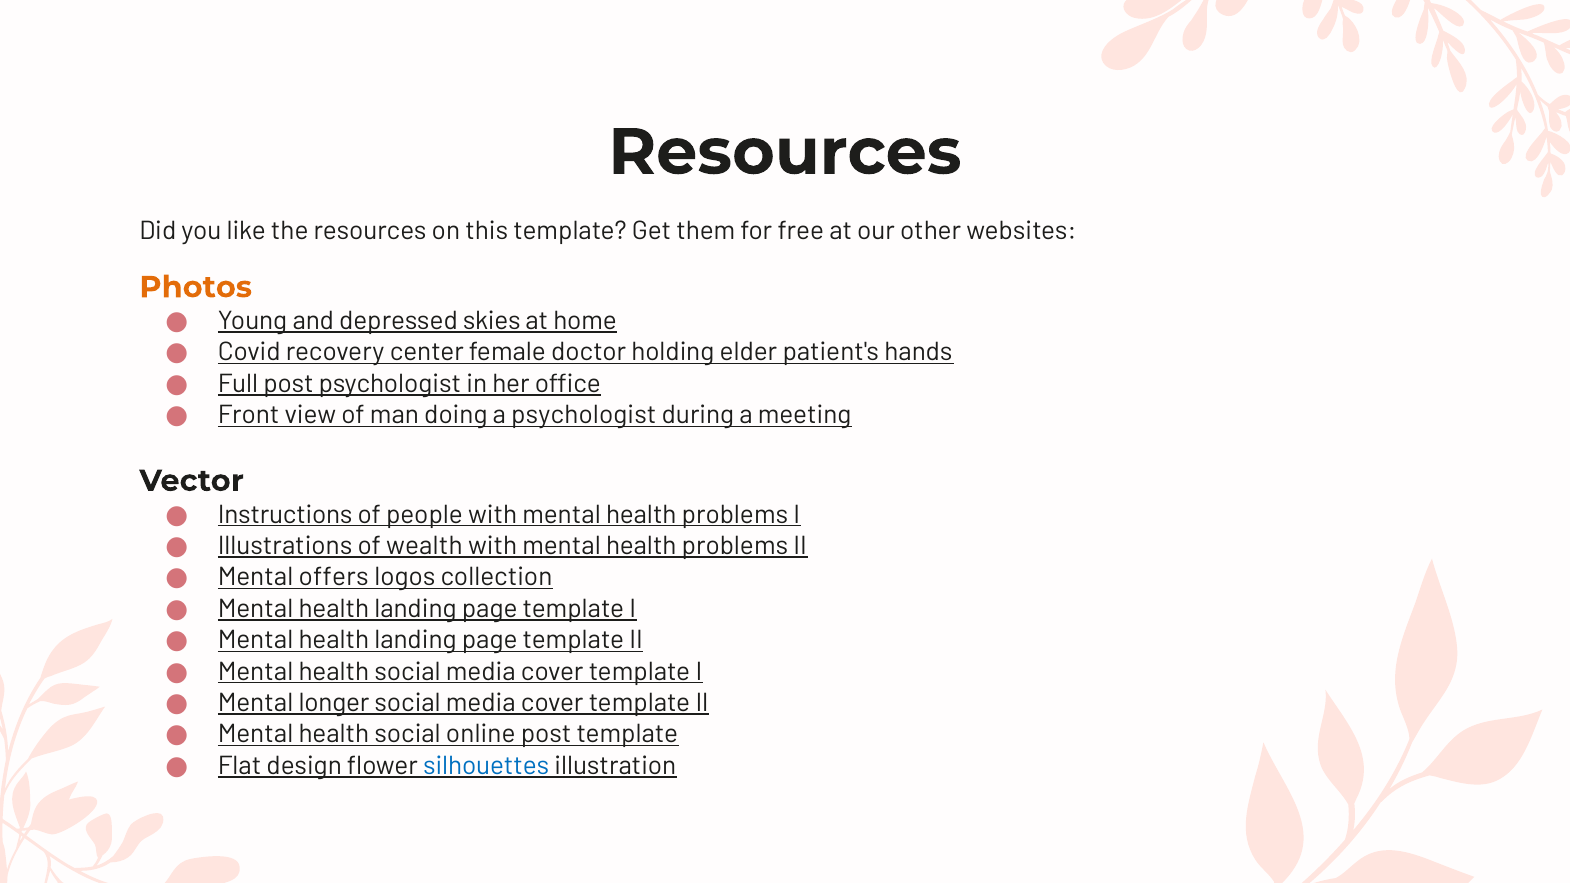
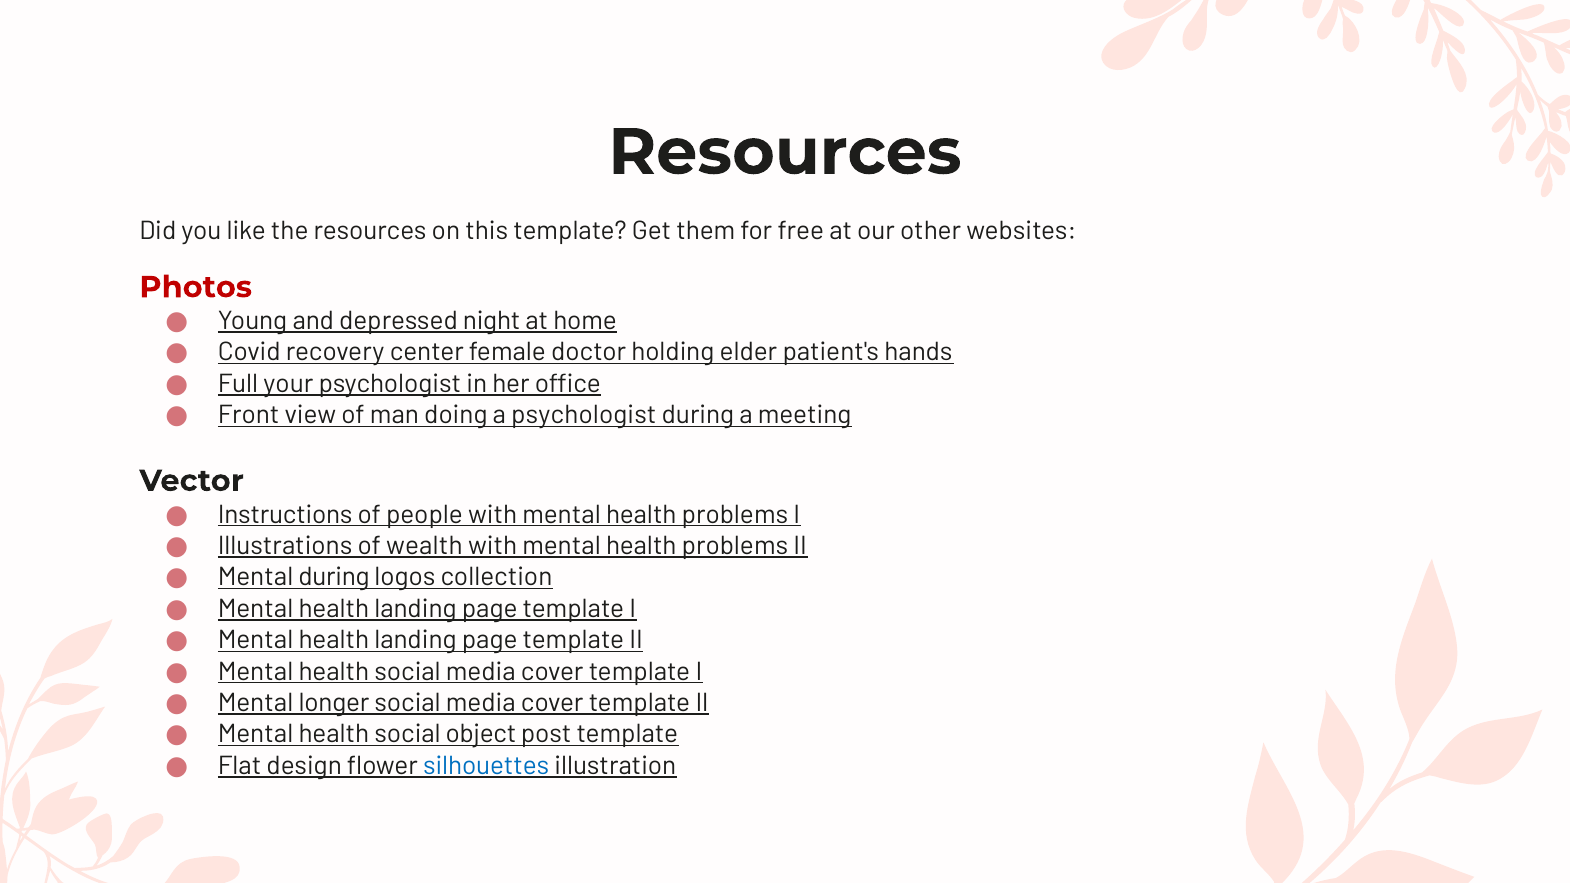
Photos colour: orange -> red (196, 287)
skies: skies -> night (492, 321)
Full post: post -> your (288, 384)
Mental offers: offers -> during (334, 577)
online: online -> object (481, 734)
